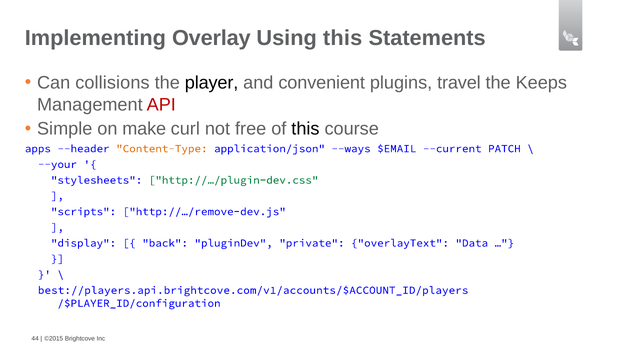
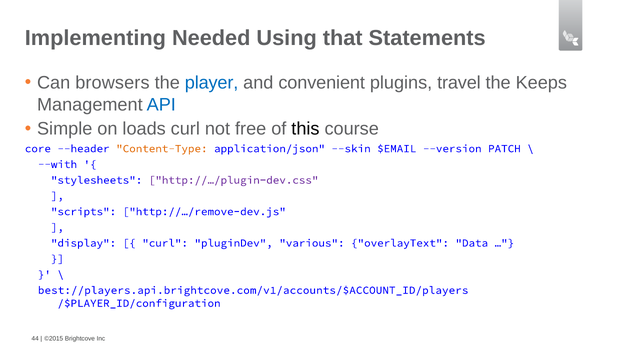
Overlay: Overlay -> Needed (211, 38)
Using this: this -> that (343, 38)
collisions: collisions -> browsers (112, 83)
player colour: black -> blue (212, 83)
API colour: red -> blue (161, 105)
make: make -> loads (144, 129)
apps: apps -> core (38, 149)
--ways: --ways -> --skin (351, 149)
--current: --current -> --version (452, 149)
--your: --your -> --with (57, 165)
http://…/plugin-dev.css colour: green -> purple (234, 180)
back: back -> curl (165, 243)
private: private -> various (312, 243)
